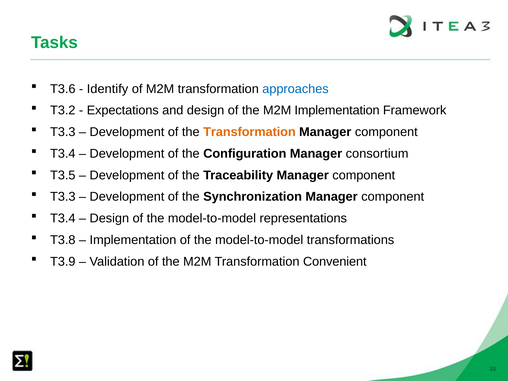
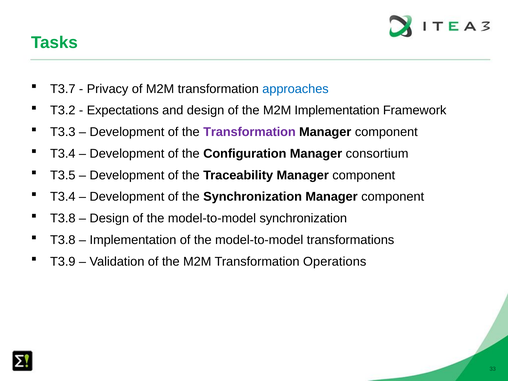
T3.6: T3.6 -> T3.7 (63, 89)
Identify: Identify -> Privacy (108, 89)
Transformation colour: orange -> purple (249, 132)
T3.3: T3.3 -> T3.4 (63, 197)
T3.4: T3.4 -> T3.8 (63, 218)
model-to-model representations: representations -> synchronization (303, 218)
Convenient: Convenient -> Operations (335, 261)
